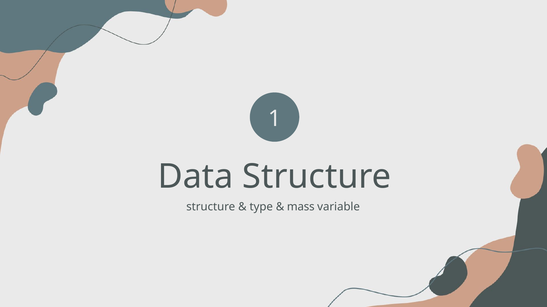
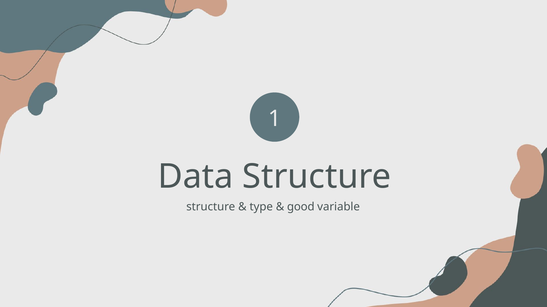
mass: mass -> good (301, 207)
